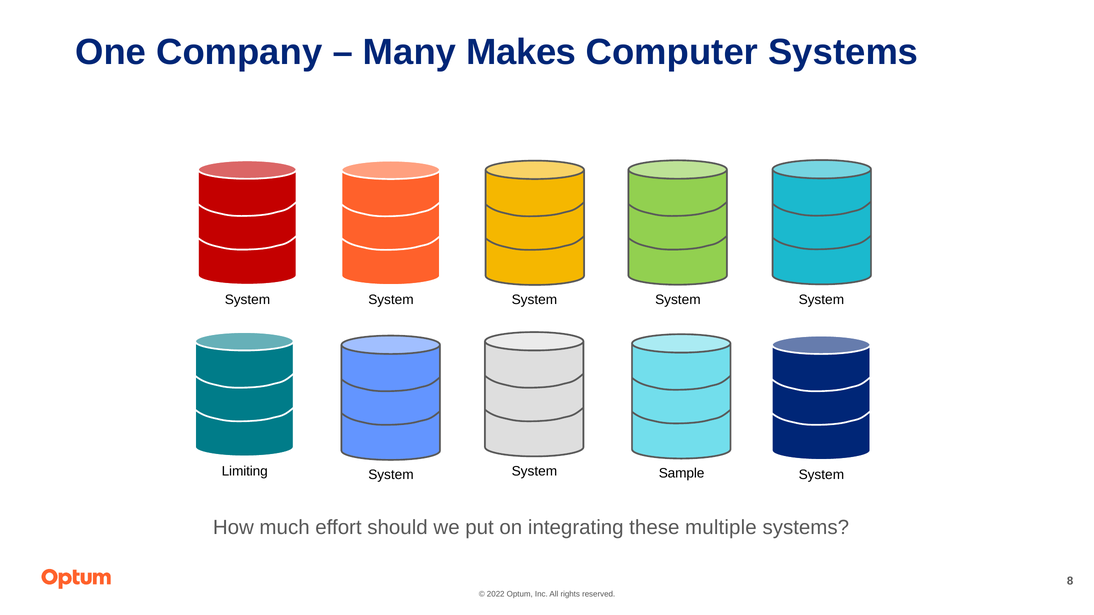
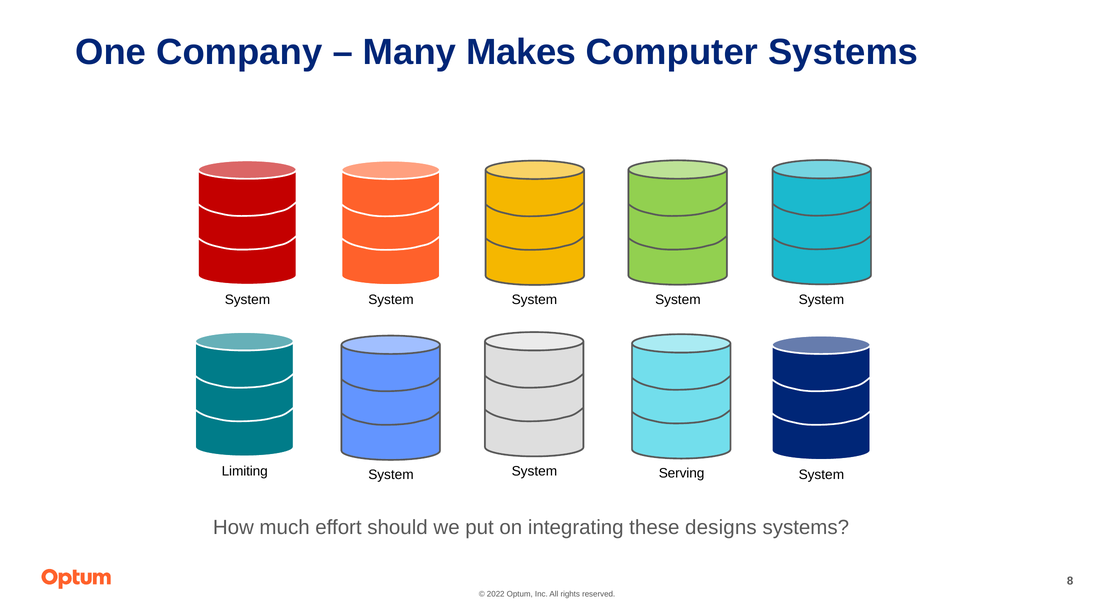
Sample: Sample -> Serving (682, 474)
multiple: multiple -> designs (721, 528)
